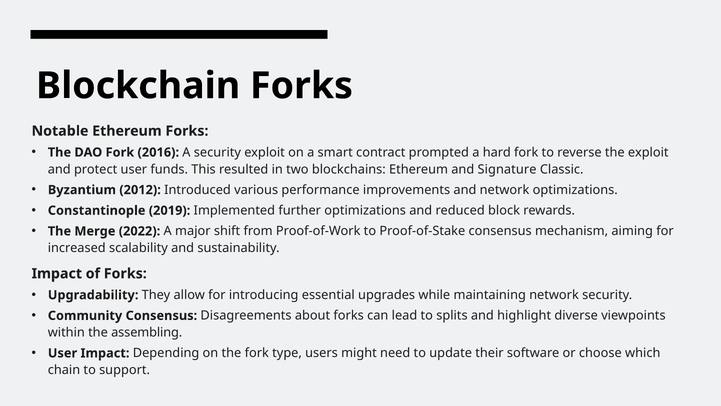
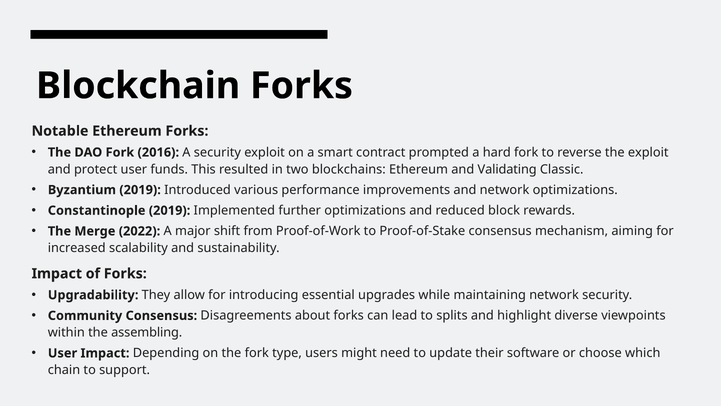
Signature: Signature -> Validating (507, 169)
Byzantium 2012: 2012 -> 2019 (140, 190)
